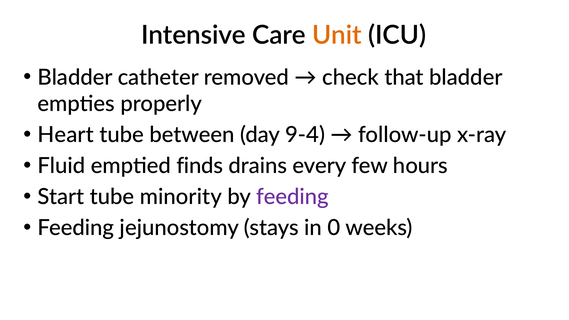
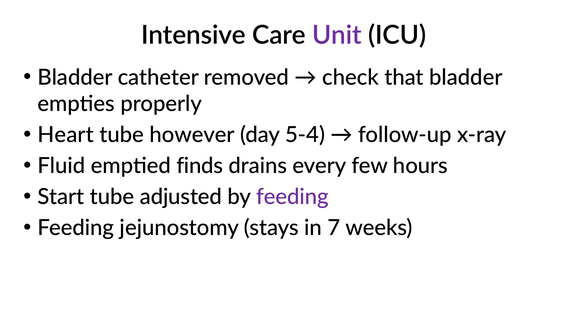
Unit colour: orange -> purple (337, 35)
between: between -> however (192, 135)
9-4: 9-4 -> 5-4 (305, 135)
minority: minority -> adjusted (181, 197)
0: 0 -> 7 (334, 228)
